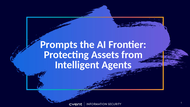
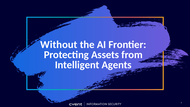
Prompts: Prompts -> Without (59, 45)
